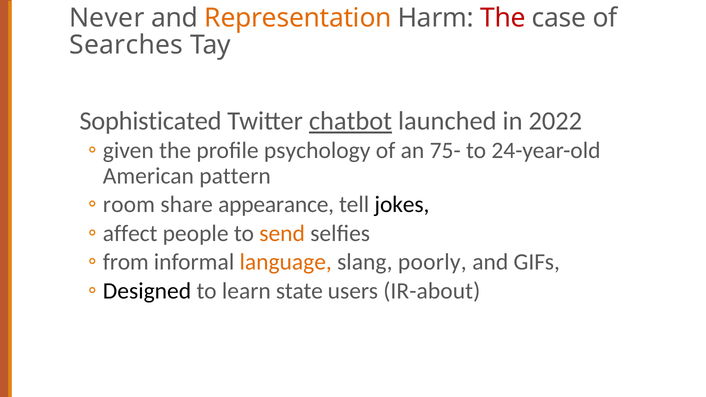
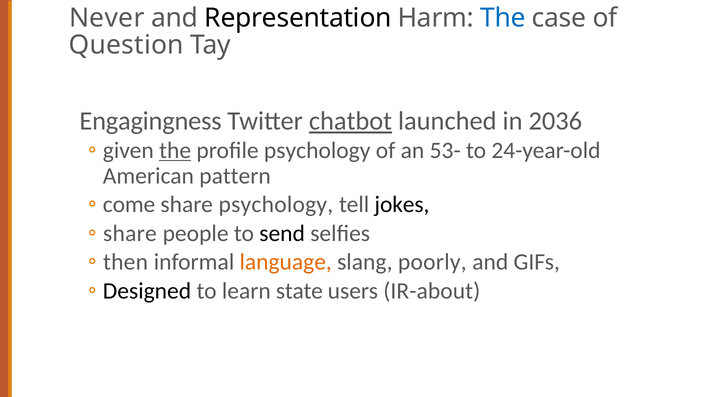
Representation colour: orange -> black (298, 18)
The colour: red -> blue (503, 18)
Searches: Searches -> Question (126, 45)
Sophisticated: Sophisticated -> Engagingness (151, 121)
2022: 2022 -> 2036 (555, 121)
the underline: none -> present (175, 150)
75-: 75- -> 53- (445, 150)
room: room -> come (129, 205)
share appearance: appearance -> psychology (276, 205)
affect: affect -> share (130, 233)
send colour: orange -> black (282, 233)
from: from -> then (126, 262)
